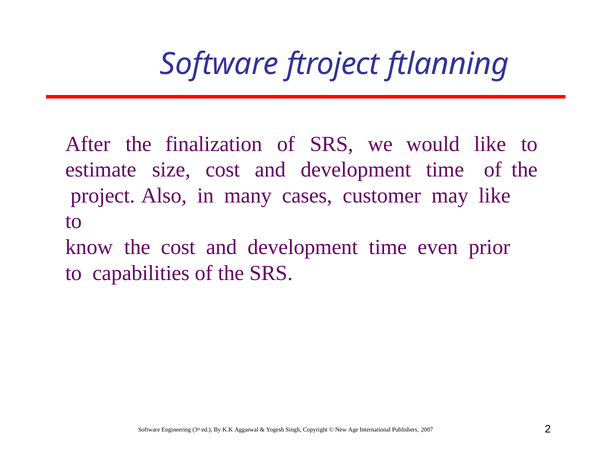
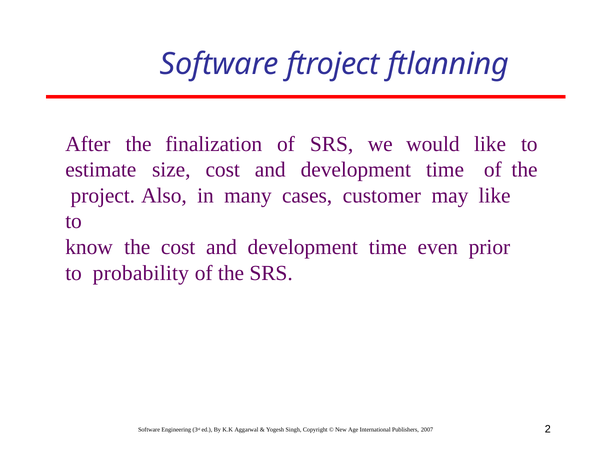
capabilities: capabilities -> probability (141, 273)
